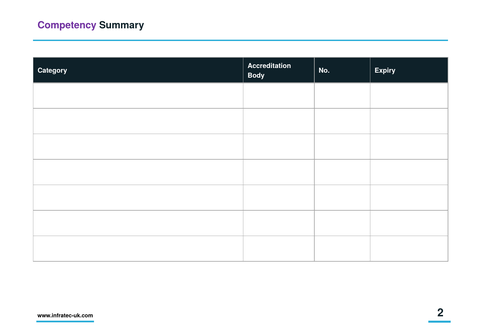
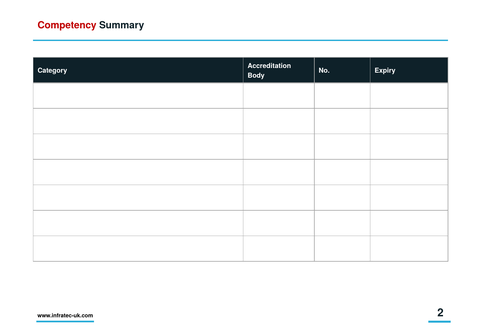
Competency colour: purple -> red (67, 25)
